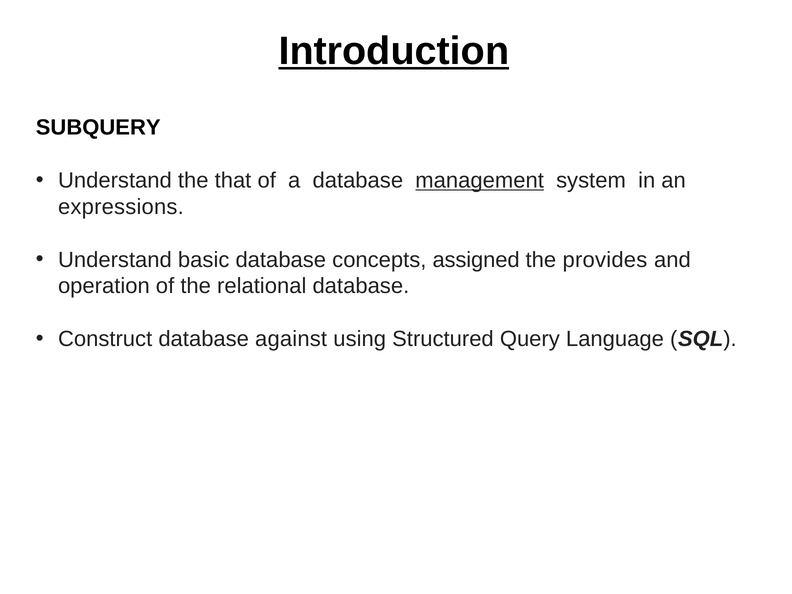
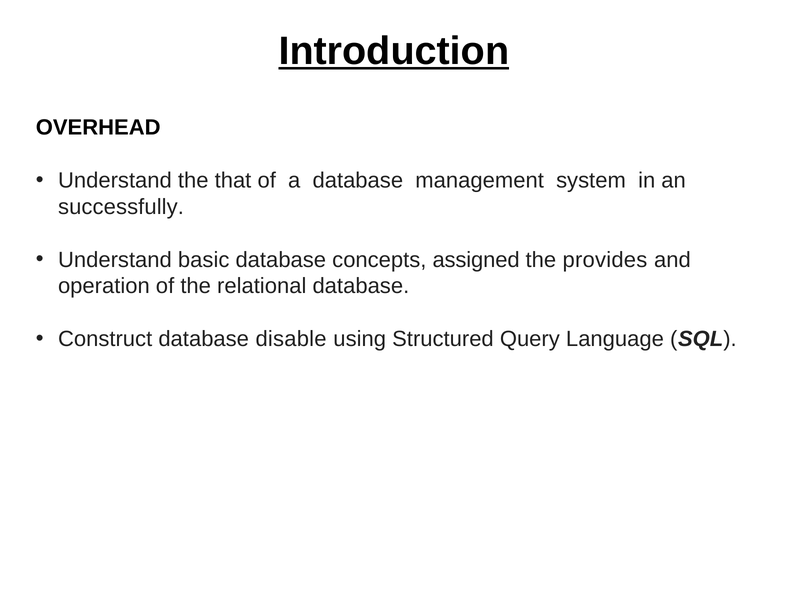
SUBQUERY: SUBQUERY -> OVERHEAD (98, 128)
management underline: present -> none (480, 181)
expressions: expressions -> successfully (121, 207)
against: against -> disable (291, 339)
